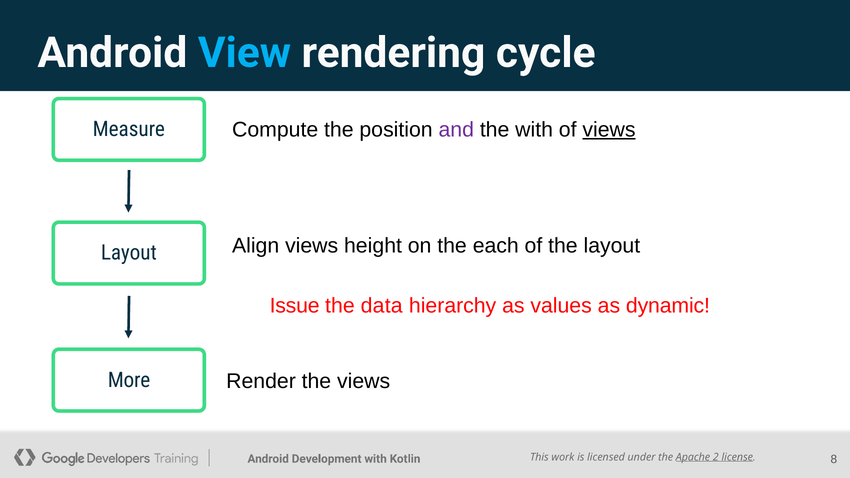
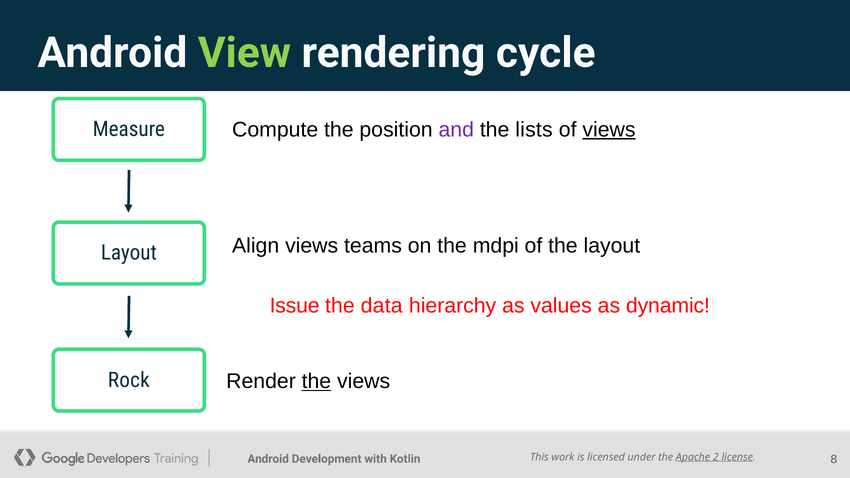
View colour: light blue -> light green (244, 53)
the with: with -> lists (534, 130)
height: height -> teams (373, 246)
each: each -> mdpi (496, 246)
More: More -> Rock (129, 380)
the underline: none -> present (316, 381)
